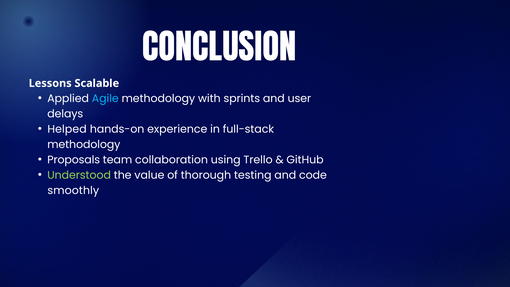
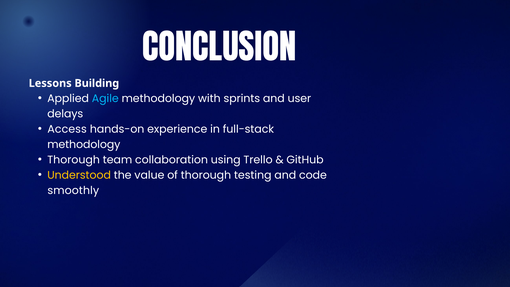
Scalable: Scalable -> Building (97, 83)
Helped: Helped -> Access (67, 129)
Proposals: Proposals -> Thorough (74, 160)
Understood colour: light green -> yellow (79, 175)
